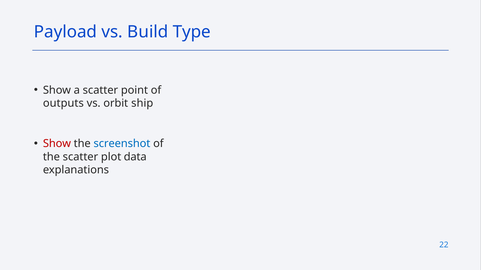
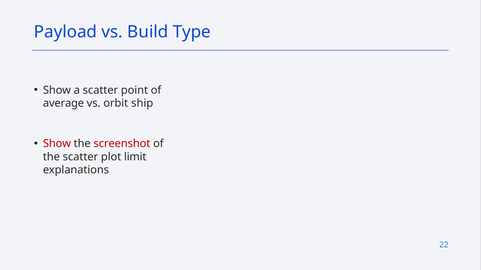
outputs: outputs -> average (63, 104)
screenshot colour: blue -> red (122, 144)
data: data -> limit (135, 157)
